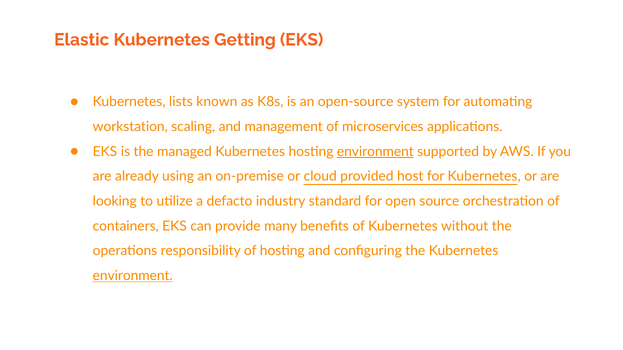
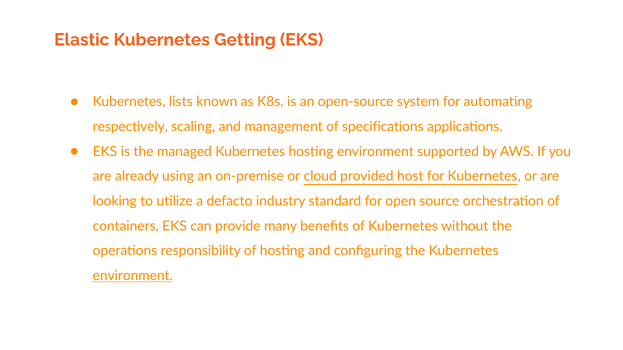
workstation: workstation -> respectively (130, 127)
microservices: microservices -> specifications (383, 127)
environment underline: present -> none (375, 152)
